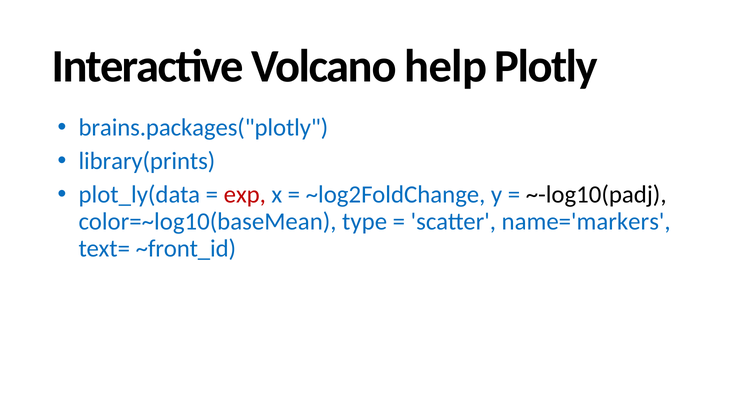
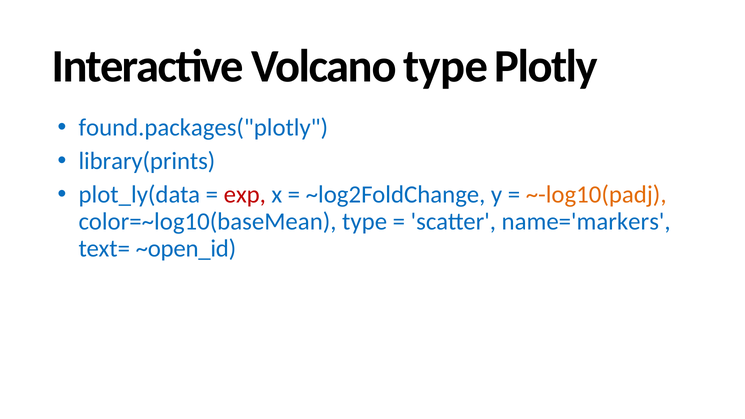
Volcano help: help -> type (446, 66)
brains.packages("plotly: brains.packages("plotly -> found.packages("plotly (203, 128)
~-log10(padj colour: black -> orange (596, 195)
~front_id: ~front_id -> ~open_id (186, 248)
